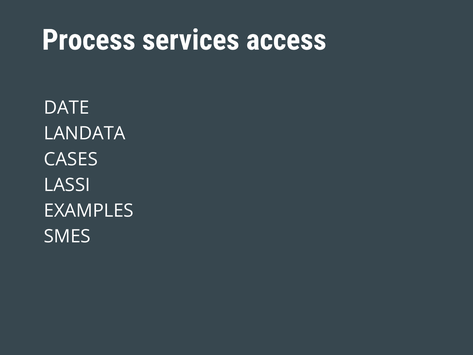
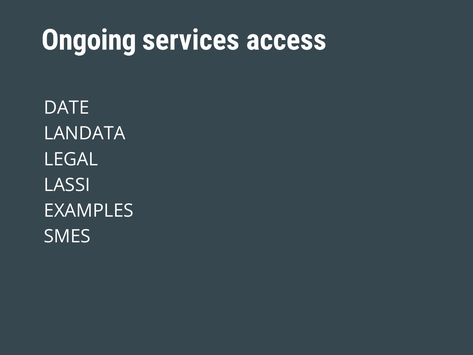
Process: Process -> Ongoing (89, 40)
CASES: CASES -> LEGAL (71, 159)
